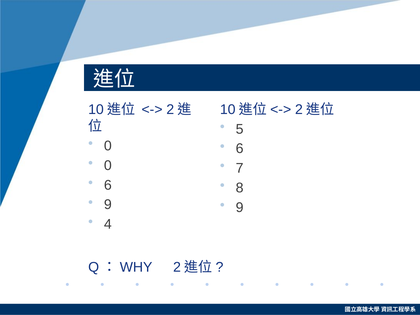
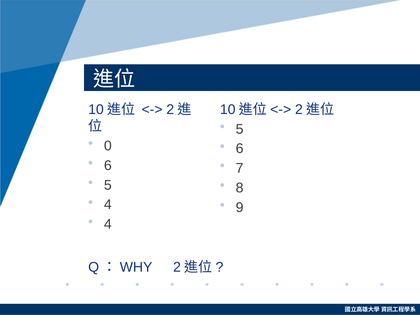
0: 0 -> 6 (108, 165)
6: 6 -> 5 (108, 185)
9: 9 -> 4 (108, 205)
